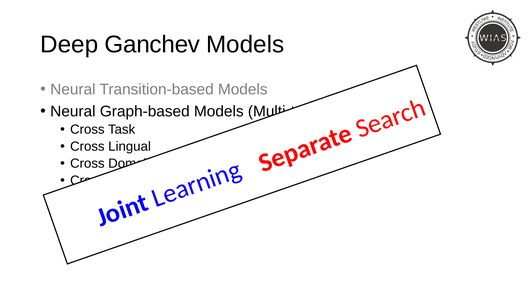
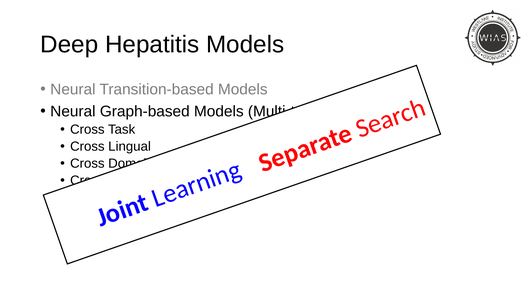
Ganchev: Ganchev -> Hepatitis (152, 44)
